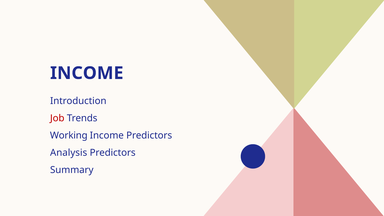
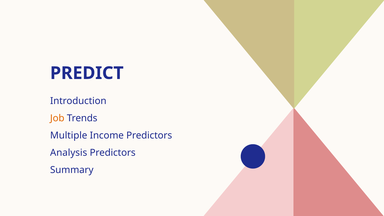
INCOME: INCOME -> PREDICT (87, 73)
Job colour: red -> orange (57, 118)
Working: Working -> Multiple (69, 135)
